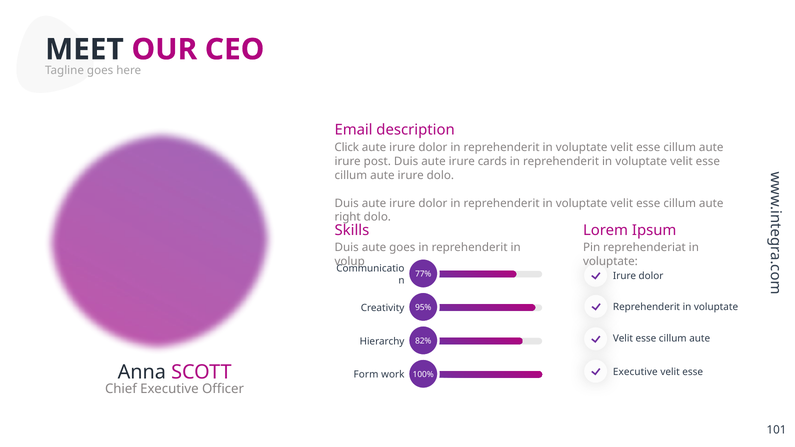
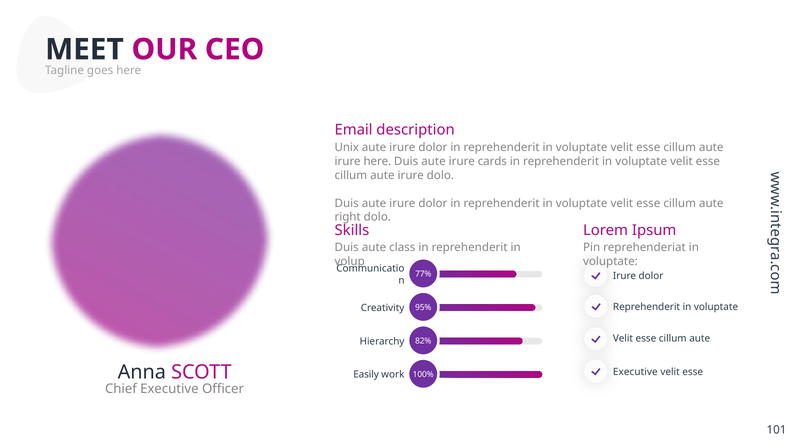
Click: Click -> Unix (347, 148)
irure post: post -> here (377, 162)
aute goes: goes -> class (402, 247)
Form: Form -> Easily (366, 375)
